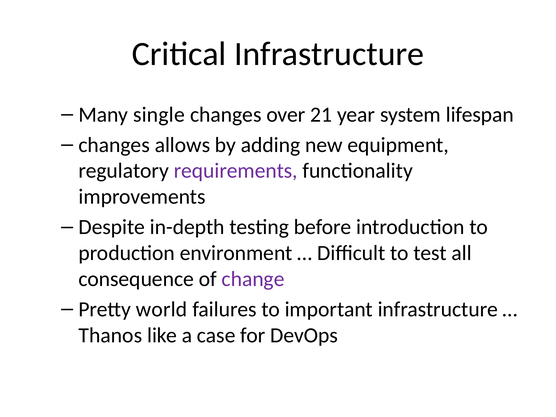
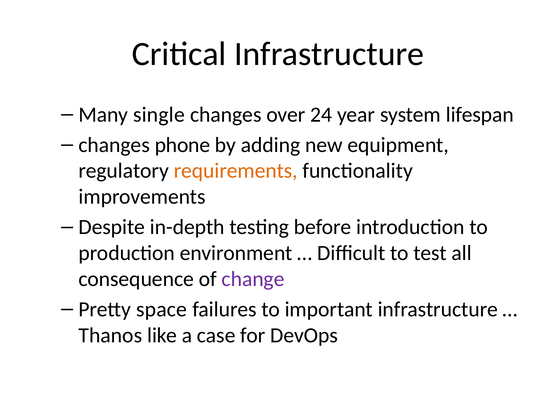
21: 21 -> 24 (321, 115)
allows: allows -> phone (182, 145)
requirements colour: purple -> orange (236, 171)
world: world -> space (162, 309)
